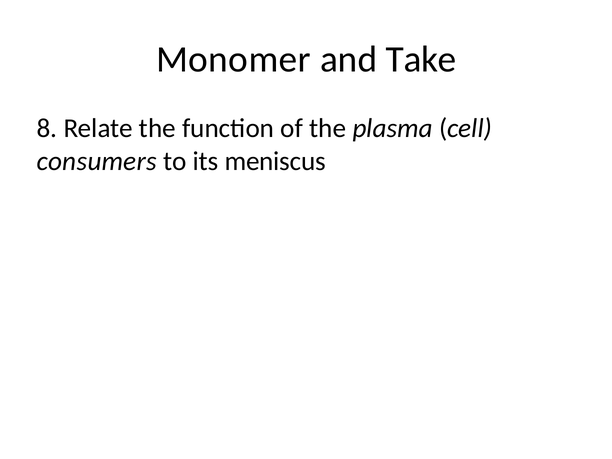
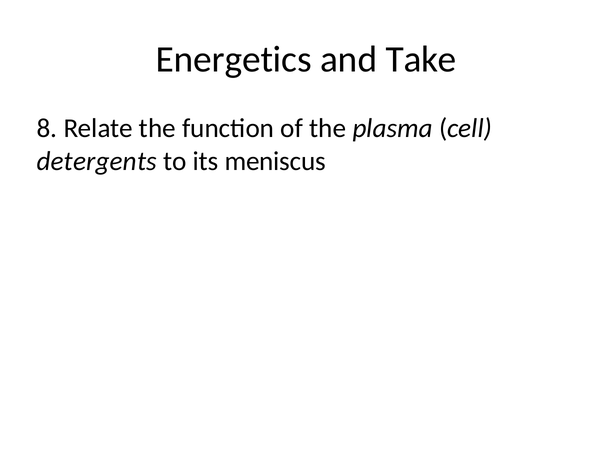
Monomer: Monomer -> Energetics (234, 59)
consumers: consumers -> detergents (97, 161)
